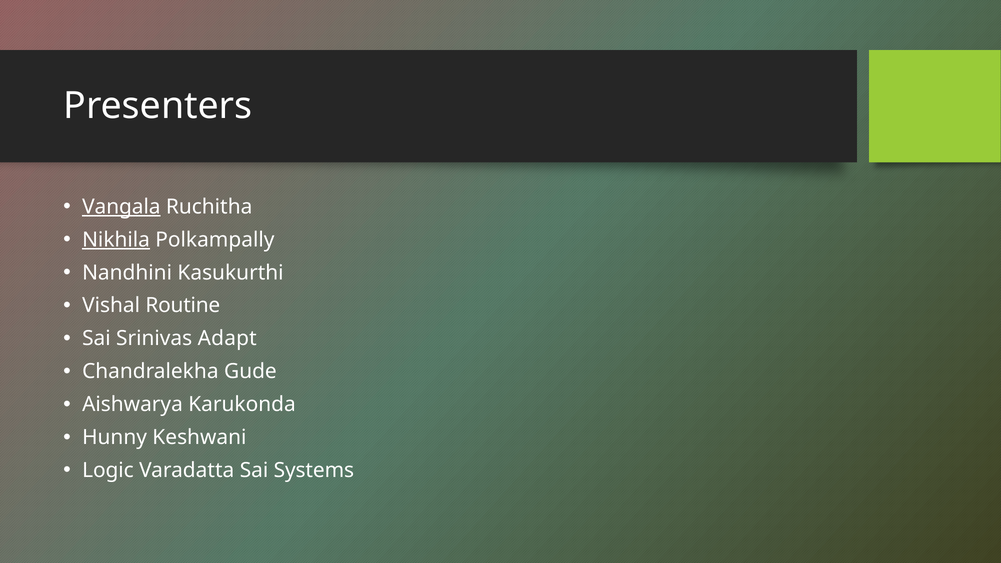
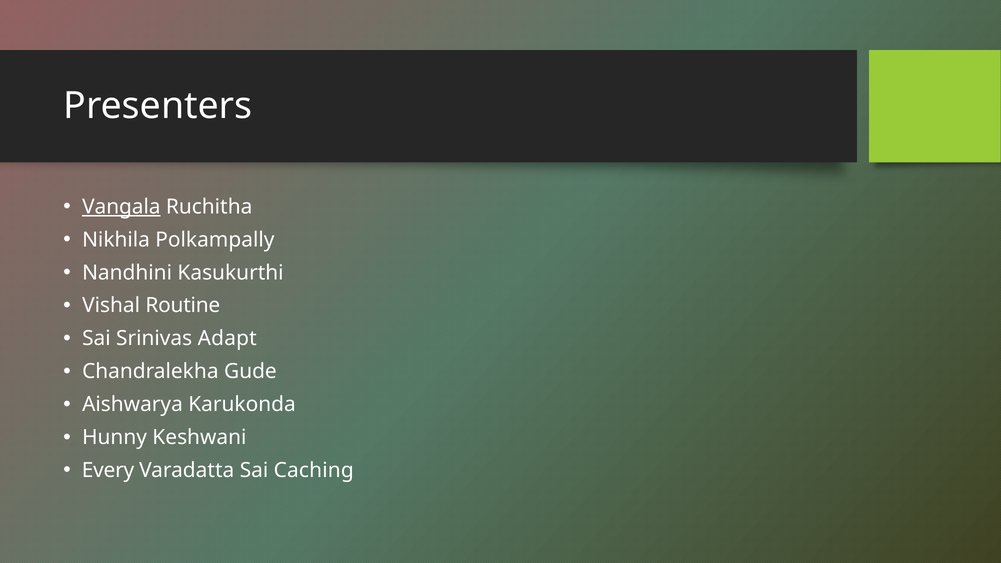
Nikhila underline: present -> none (116, 240)
Logic: Logic -> Every (108, 470)
Systems: Systems -> Caching (314, 470)
